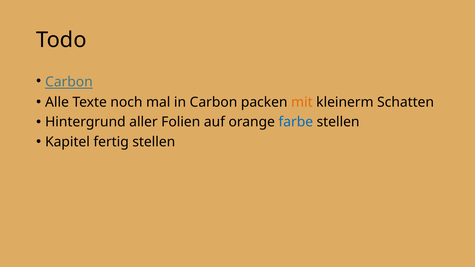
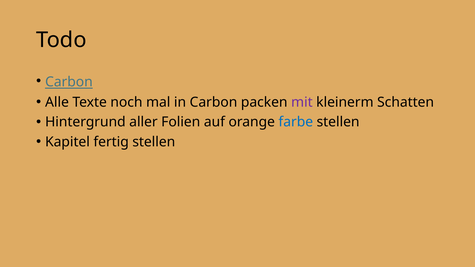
mit colour: orange -> purple (302, 102)
